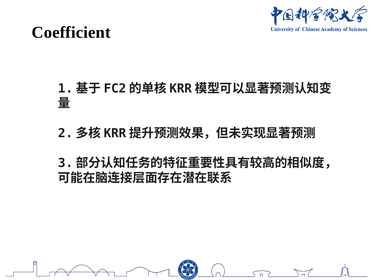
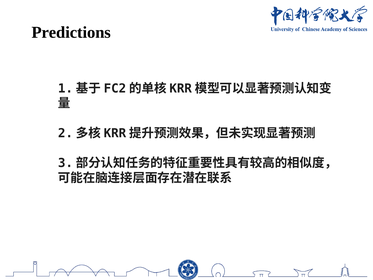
Coefficient: Coefficient -> Predictions (71, 32)
